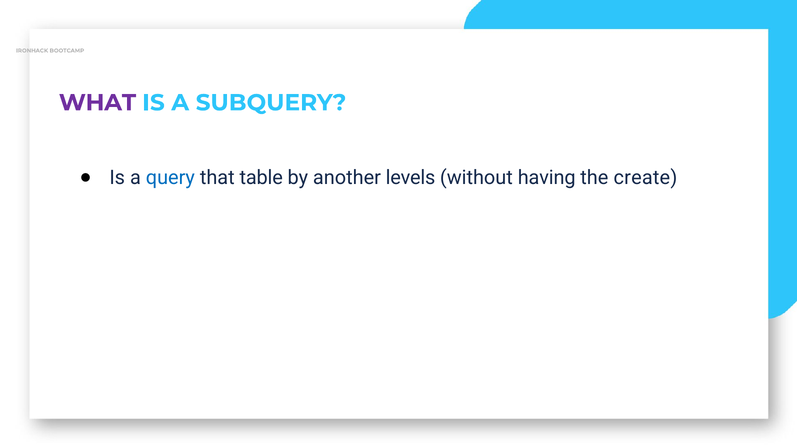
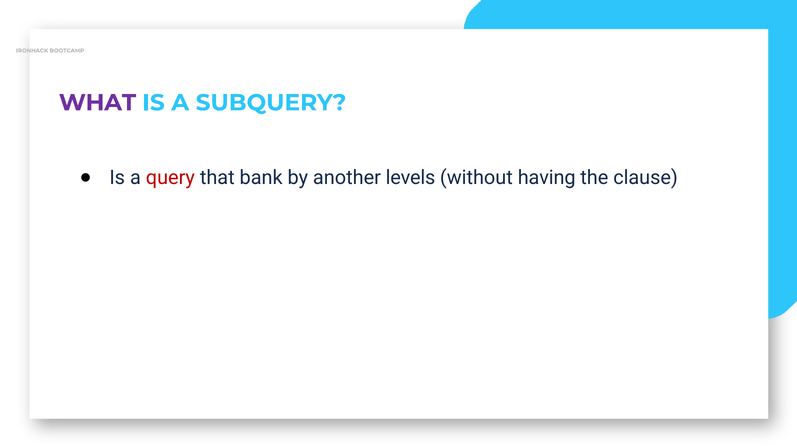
query colour: blue -> red (170, 178)
table: table -> bank (261, 178)
create: create -> clause (646, 178)
